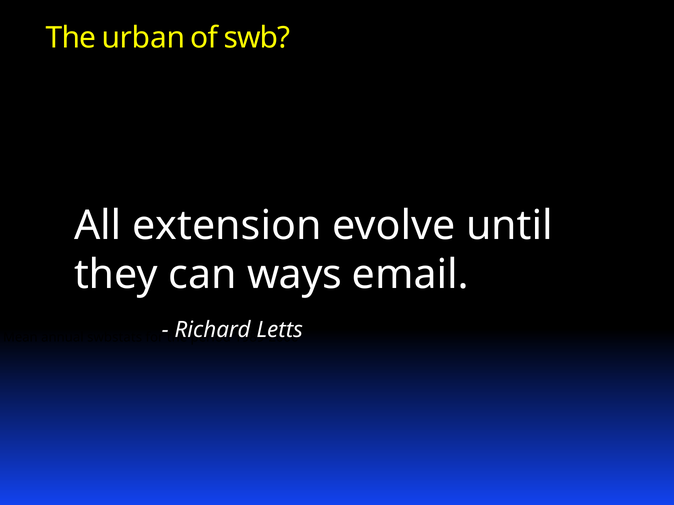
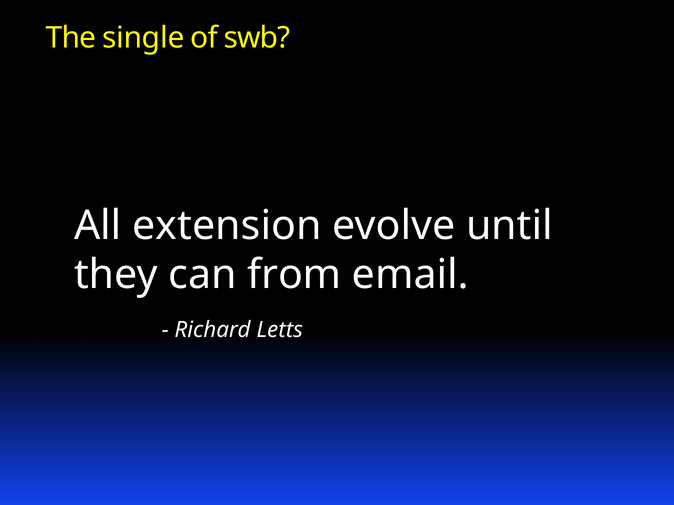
urban: urban -> single (143, 38)
ways: ways -> from (294, 275)
